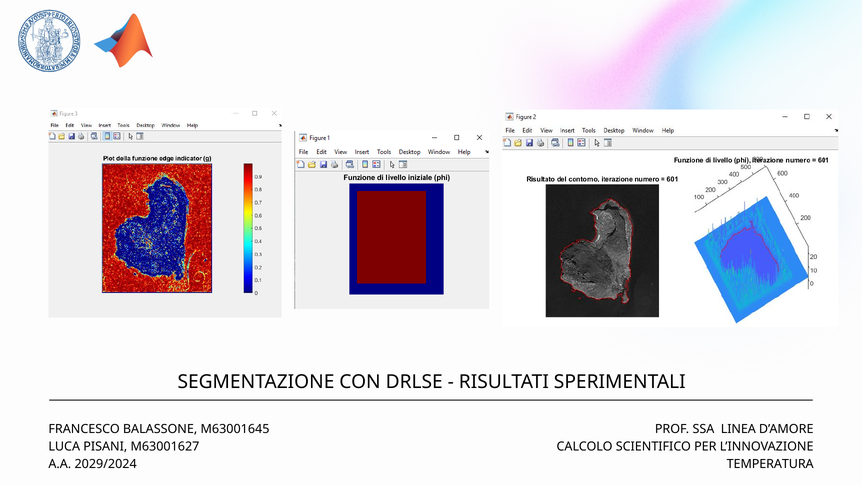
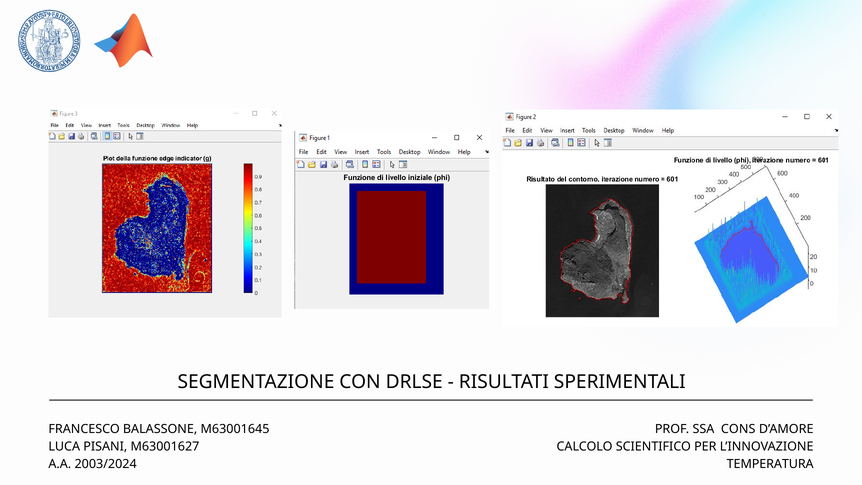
LINEA: LINEA -> CONS (738, 429)
2029/2024: 2029/2024 -> 2003/2024 (106, 464)
